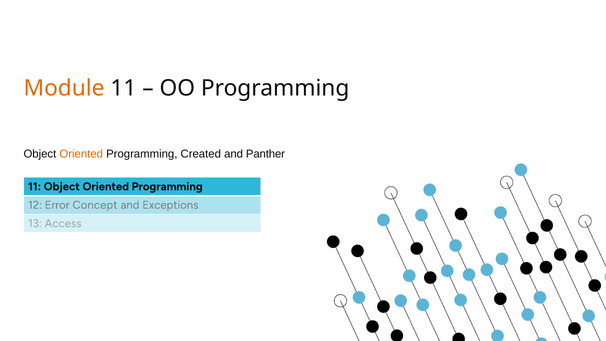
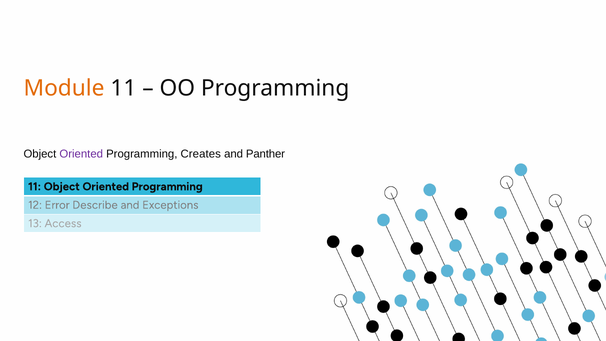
Oriented colour: orange -> purple (81, 154)
Created: Created -> Creates (201, 154)
Concept: Concept -> Describe (95, 205)
